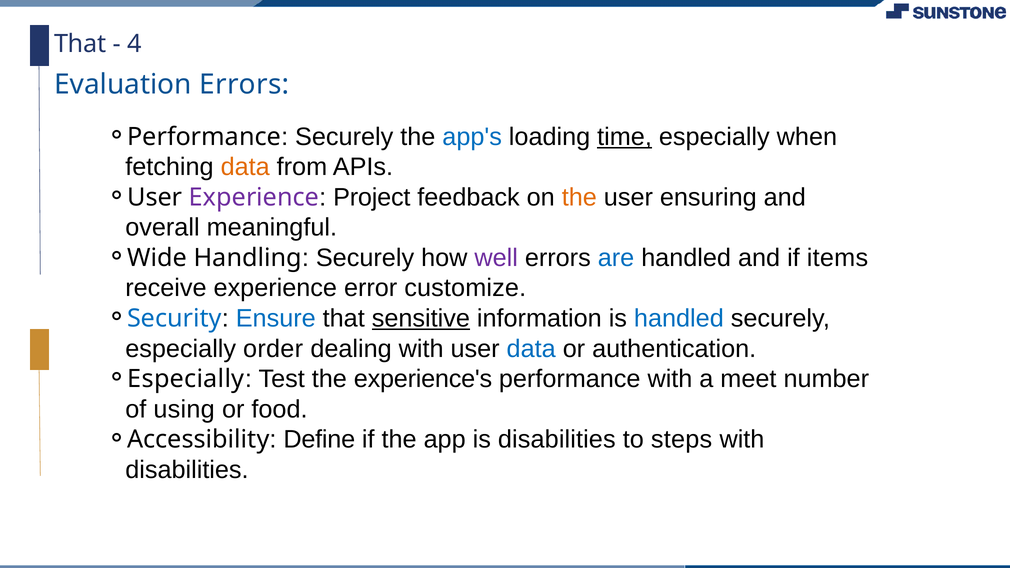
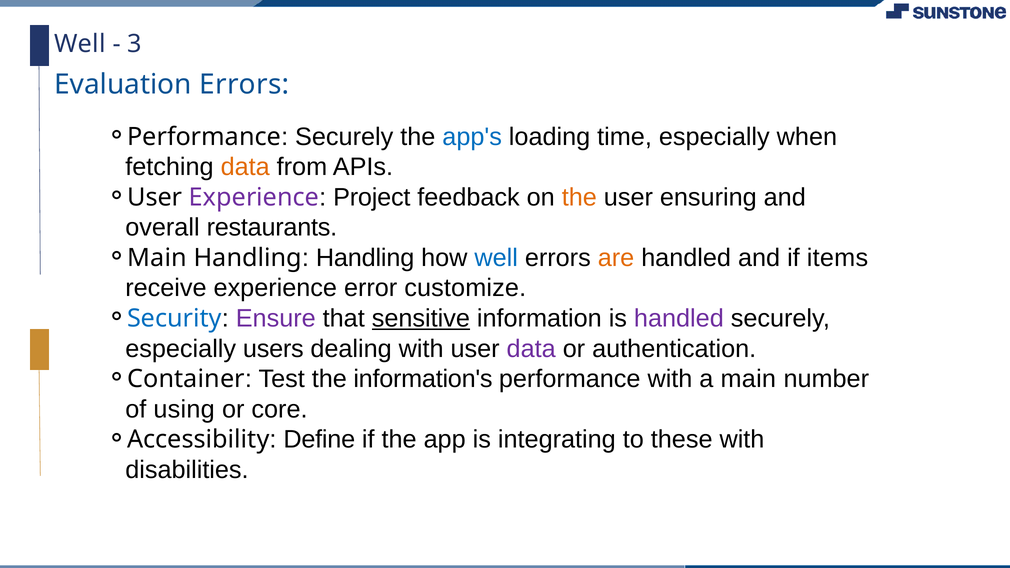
That: That -> Well (80, 44)
4: 4 -> 3 (134, 44)
time underline: present -> none (625, 137)
meaningful: meaningful -> restaurants (272, 228)
Wide: Wide -> Main (157, 258)
Securely: Securely -> Handling (365, 258)
well colour: purple -> blue (496, 258)
are colour: blue -> orange (616, 258)
Ensure colour: blue -> purple (276, 319)
handled colour: blue -> purple (679, 319)
order: order -> users (273, 349)
data colour: blue -> purple (531, 349)
Especially: Especially -> Container (186, 379)
experience's: experience's -> information's (423, 379)
a meet: meet -> main (748, 379)
food: food -> core (279, 409)
is disabilities: disabilities -> integrating (557, 440)
steps: steps -> these (682, 440)
